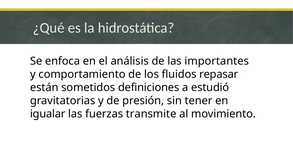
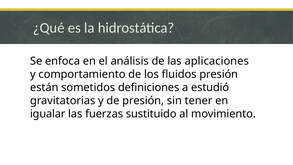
importantes: importantes -> aplicaciones (217, 61)
fluidos repasar: repasar -> presión (219, 74)
transmite: transmite -> sustituido (151, 114)
